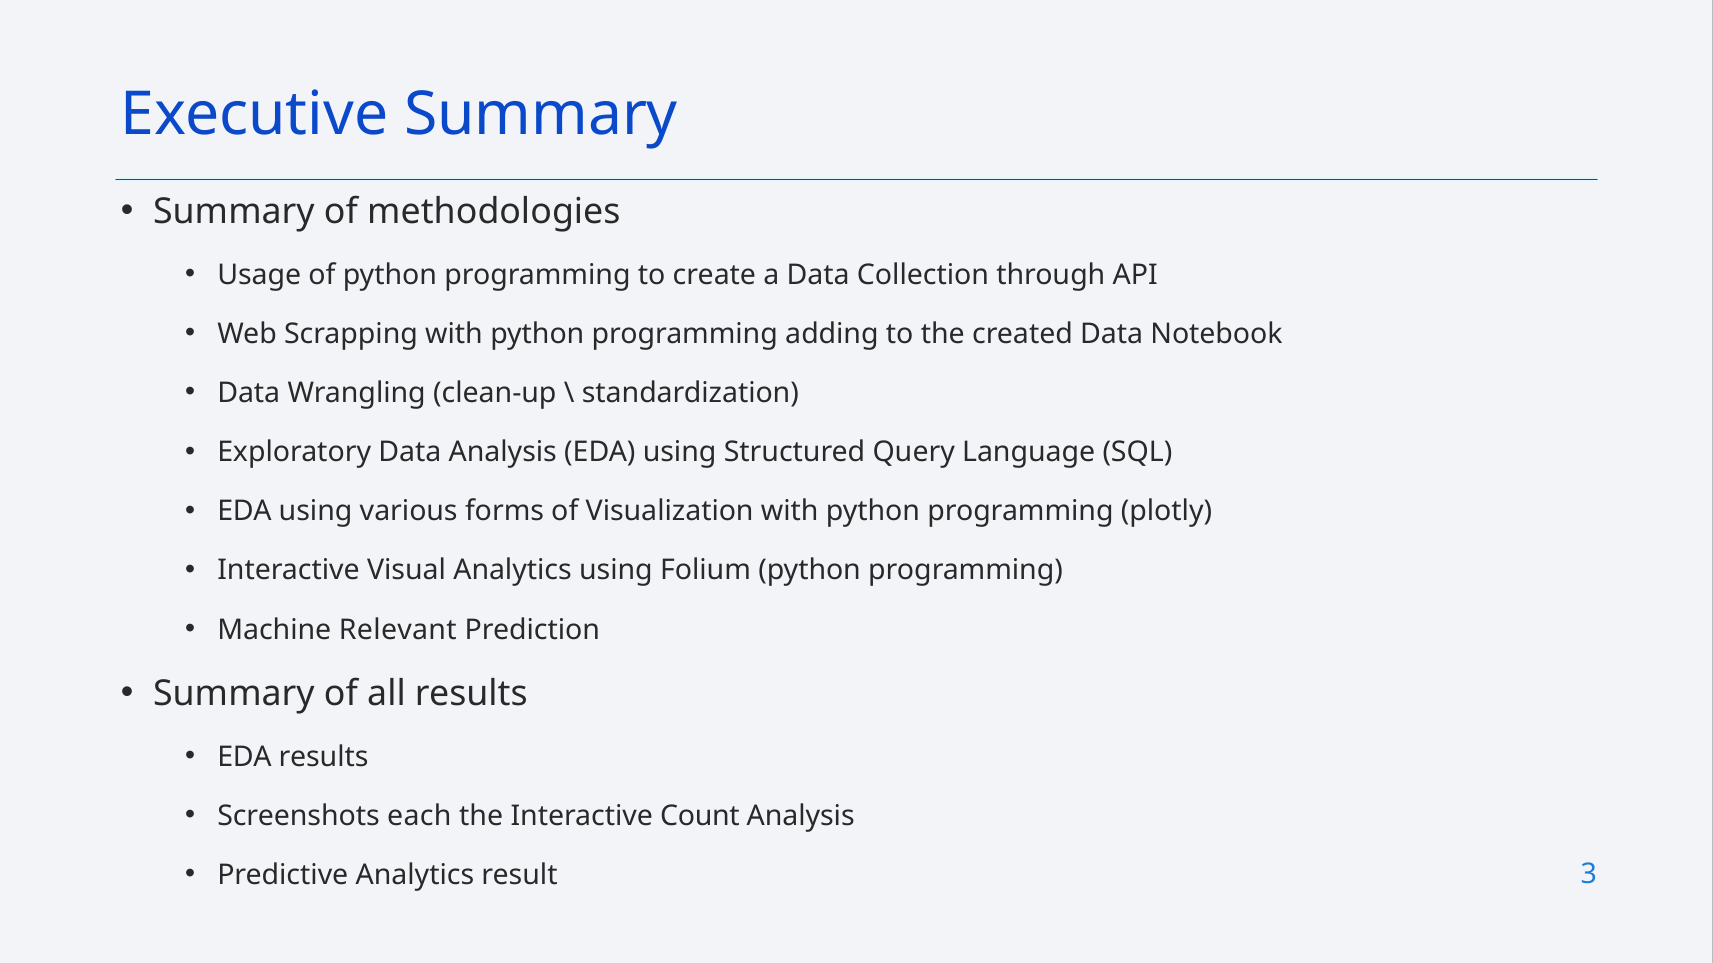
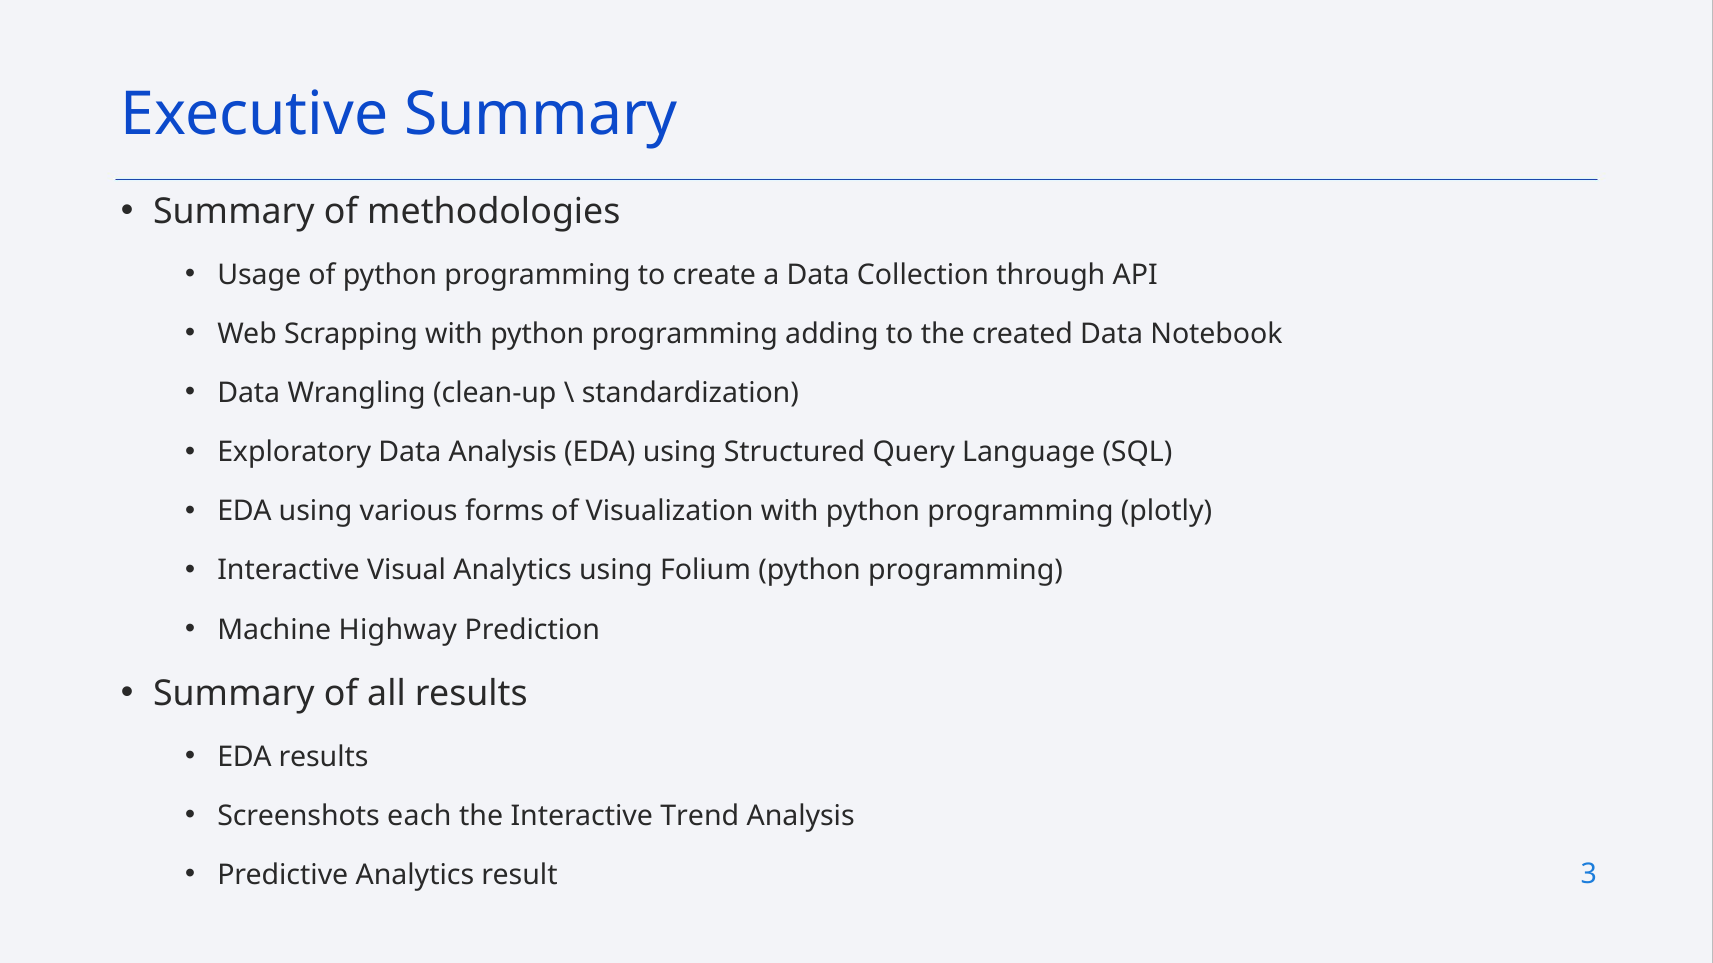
Relevant: Relevant -> Highway (398, 630)
Count: Count -> Trend (700, 816)
